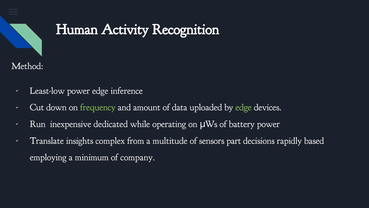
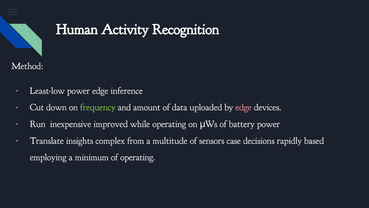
edge colour: light green -> pink (244, 107)
dedicated: dedicated -> improved (111, 124)
part: part -> case (234, 140)
of company: company -> operating (138, 157)
